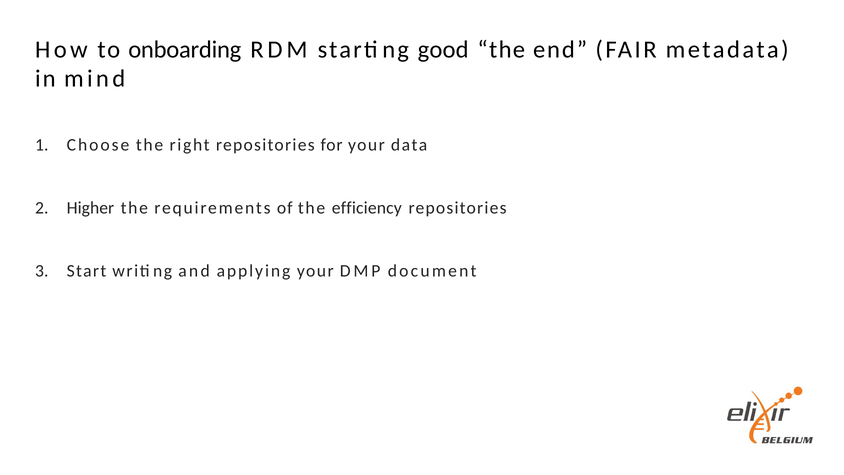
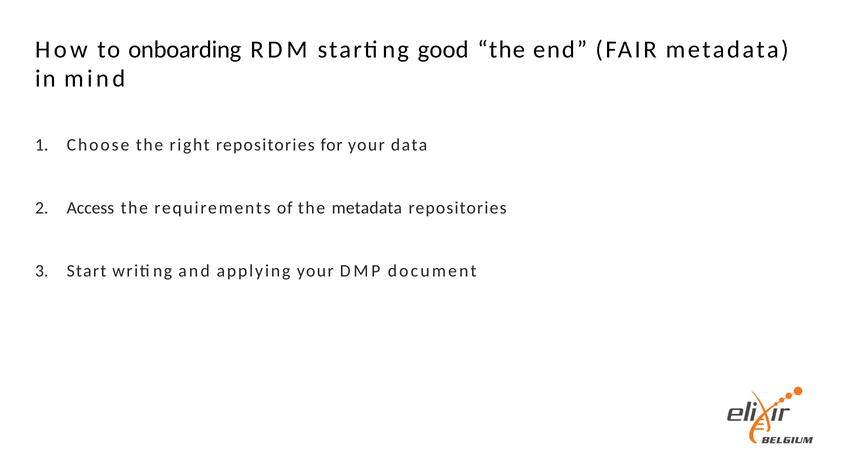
Higher: Higher -> Access (90, 208)
the efficiency: efficiency -> metadata (367, 208)
